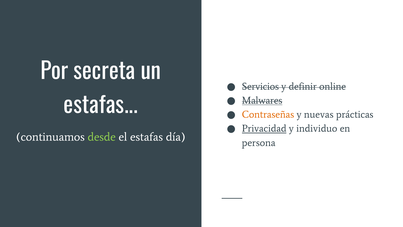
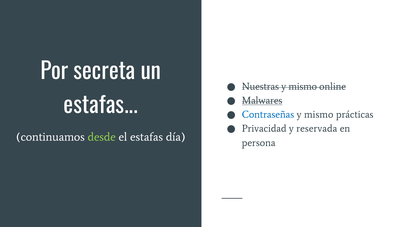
Servicios: Servicios -> Nuestras (260, 86)
definir: definir -> mismo (303, 86)
Contraseñas colour: orange -> blue (268, 114)
nuevas: nuevas -> mismo (319, 114)
Privacidad underline: present -> none (264, 128)
individuo: individuo -> reservada (317, 128)
